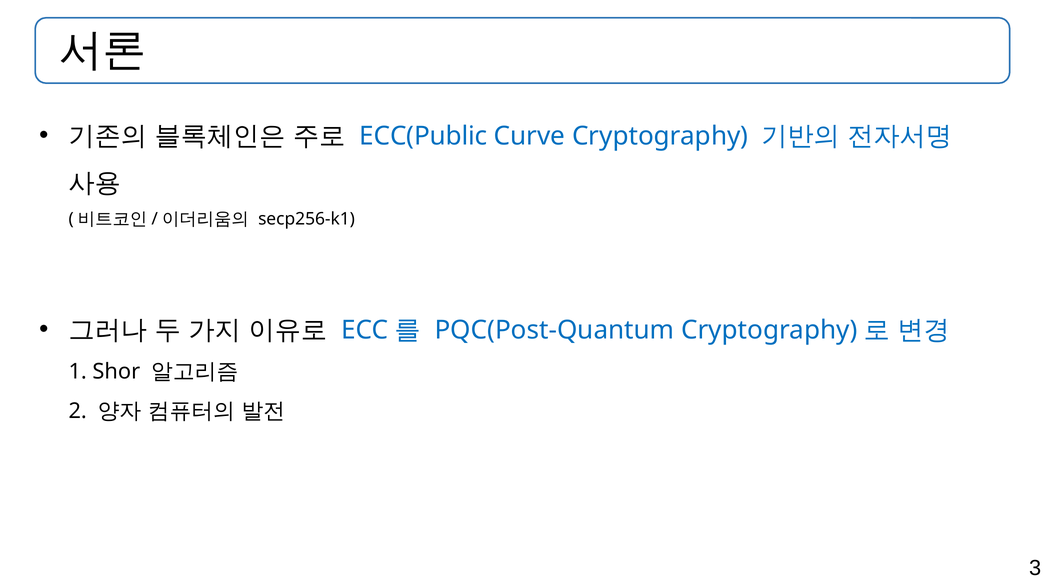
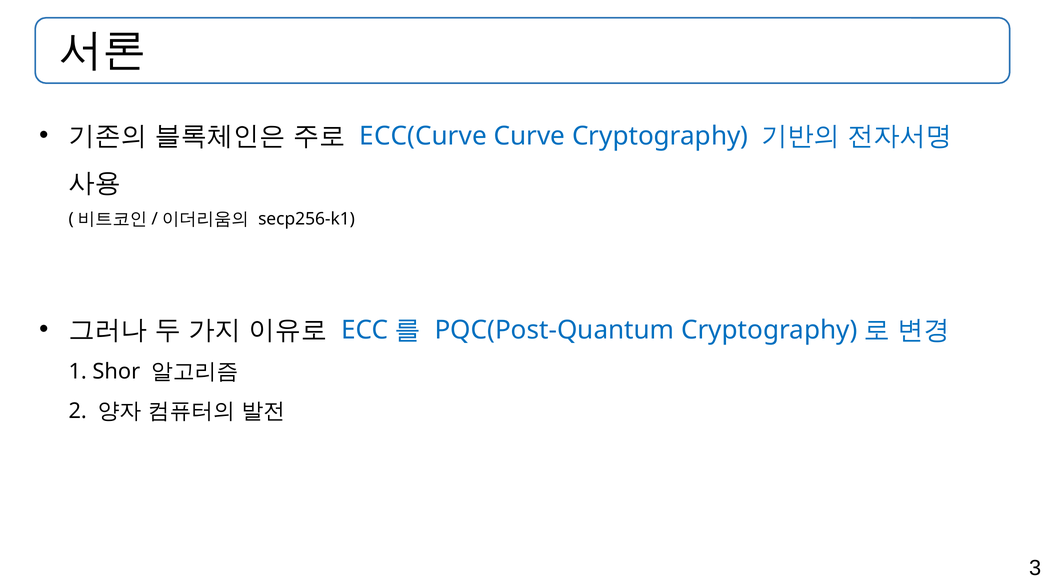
ECC(Public: ECC(Public -> ECC(Curve (423, 136)
